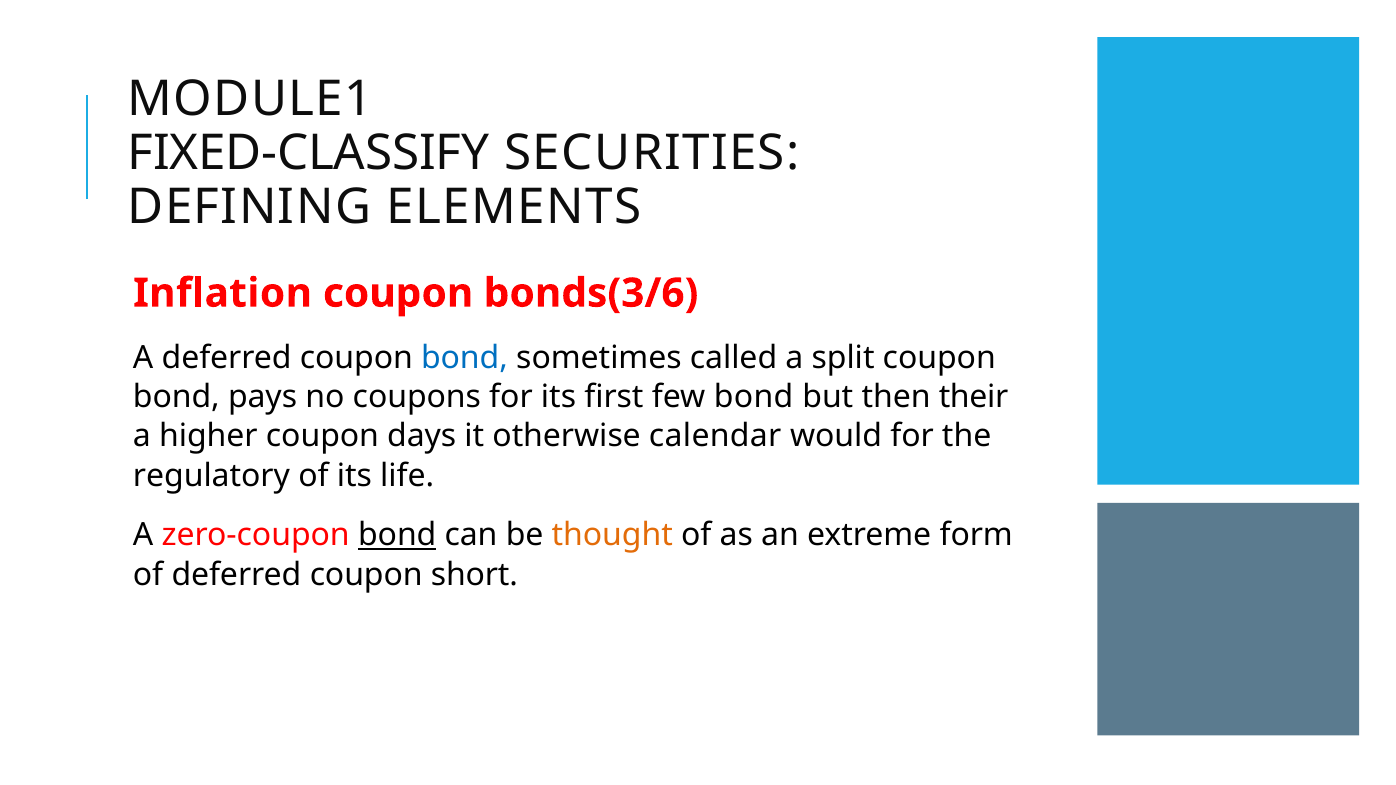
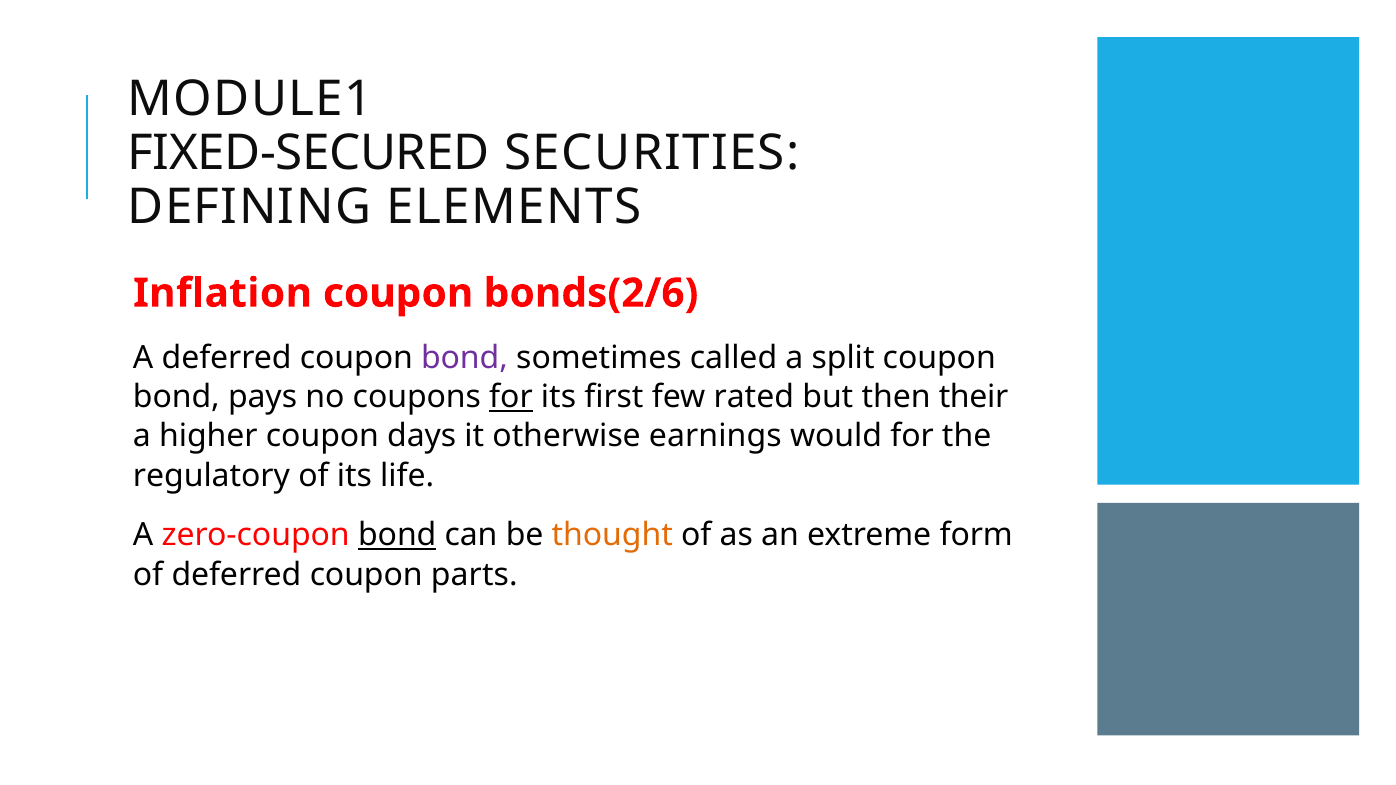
FIXED-CLASSIFY: FIXED-CLASSIFY -> FIXED-SECURED (309, 153)
bonds(3/6: bonds(3/6 -> bonds(2/6 (591, 293)
bond colour: blue -> purple (464, 358)
for underline: none -> present (511, 397)
few bond: bond -> rated (754, 397)
calendar: calendar -> earnings (715, 437)
short: short -> parts (474, 575)
